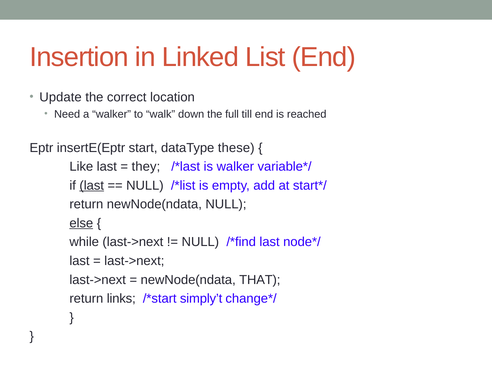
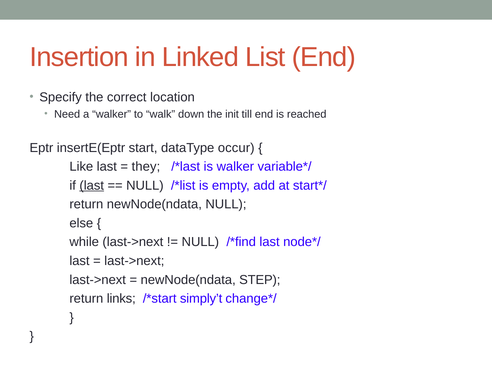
Update: Update -> Specify (61, 97)
full: full -> init (232, 114)
these: these -> occur (236, 148)
else underline: present -> none (81, 223)
THAT: THAT -> STEP (260, 280)
